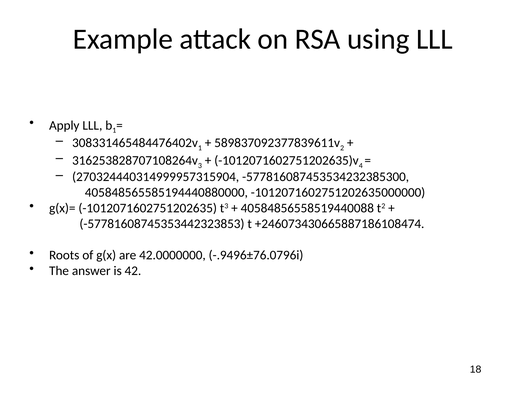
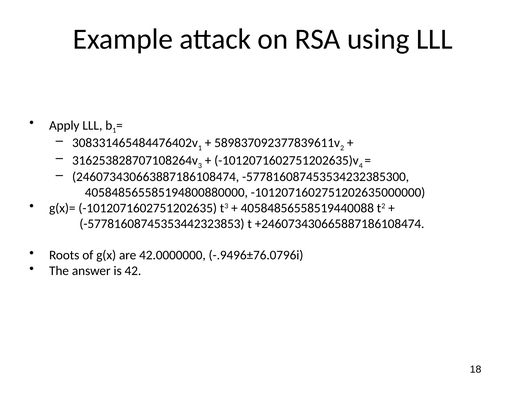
270324440314999957315904: 270324440314999957315904 -> 246073430663887186108474 (156, 176)
405848565585194440880000: 405848565585194440880000 -> 405848565585194800880000 (166, 192)
